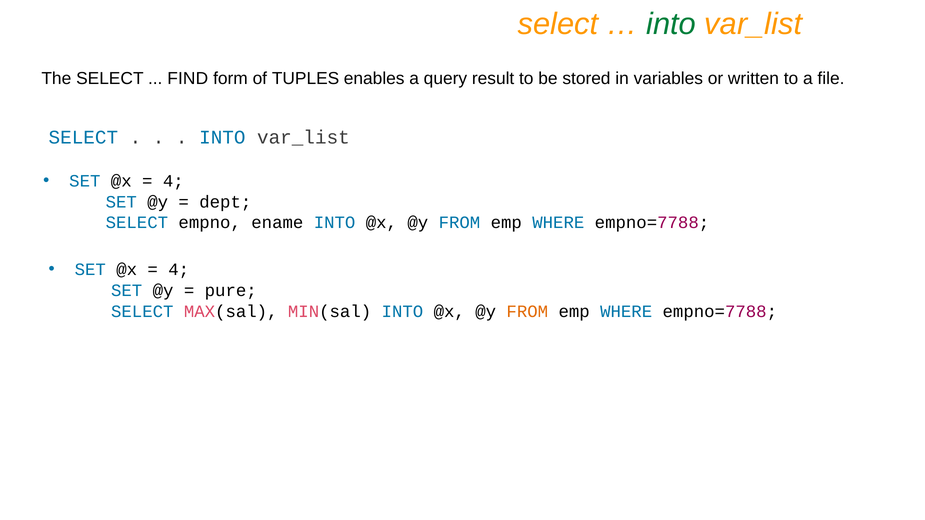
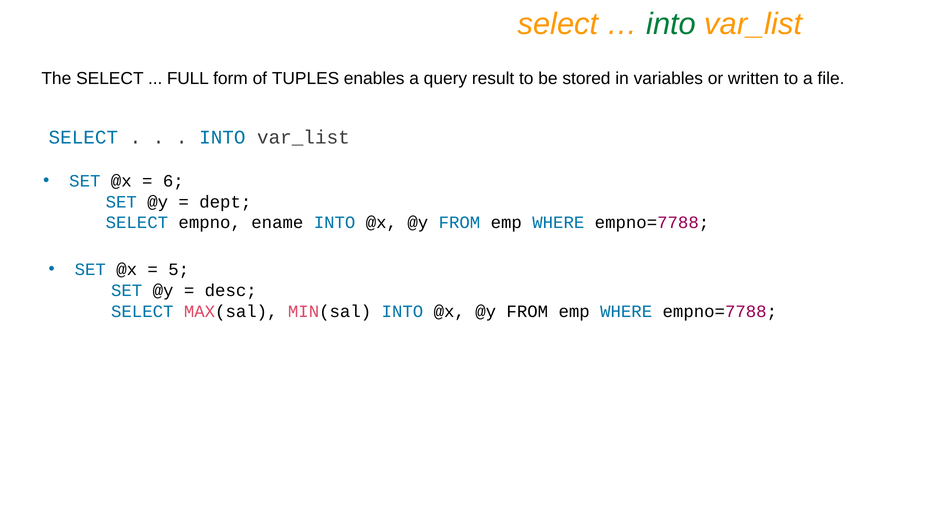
FIND: FIND -> FULL (188, 79)
4: 4 -> 6 (173, 181)
4: 4 -> 5 (179, 270)
pure: pure -> desc (231, 291)
FROM colour: orange -> black (527, 311)
